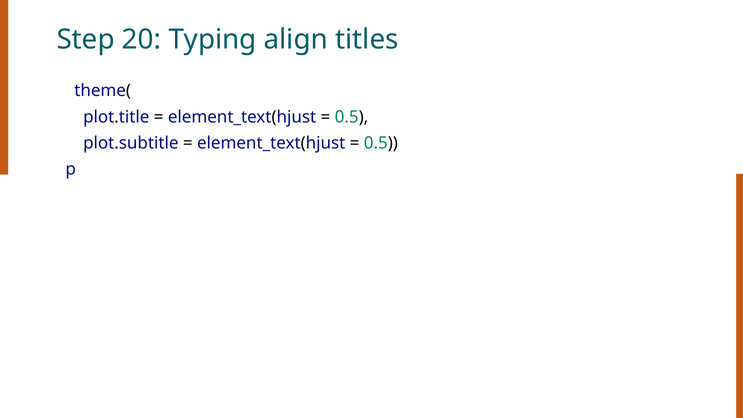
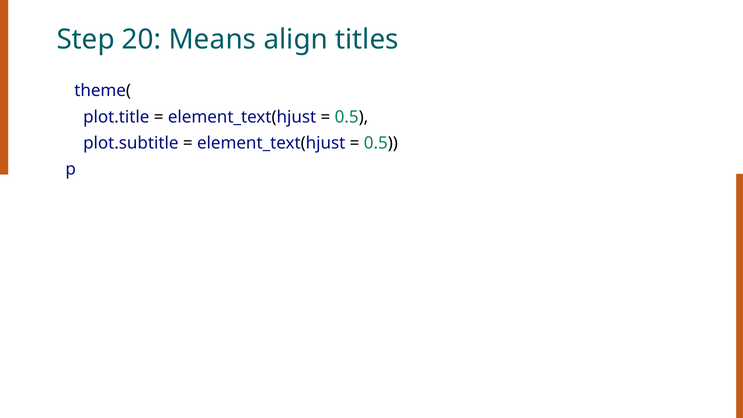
Typing: Typing -> Means (212, 40)
